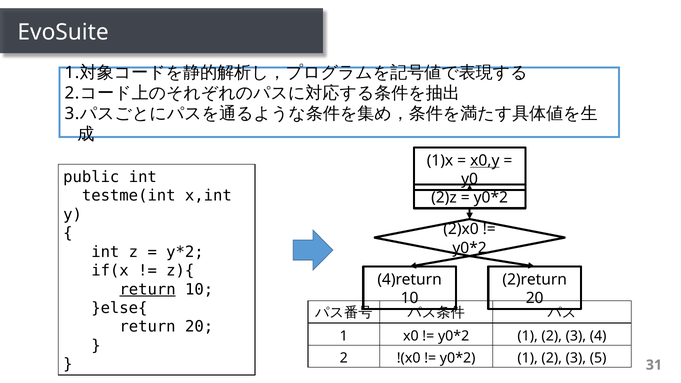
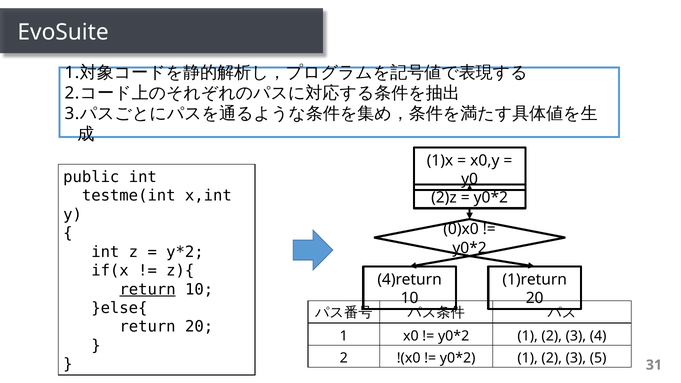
x0,y underline: present -> none (485, 161)
2)x0: 2)x0 -> 0)x0 (461, 229)
2)return: 2)return -> 1)return (535, 279)
